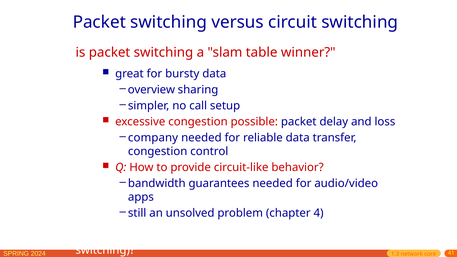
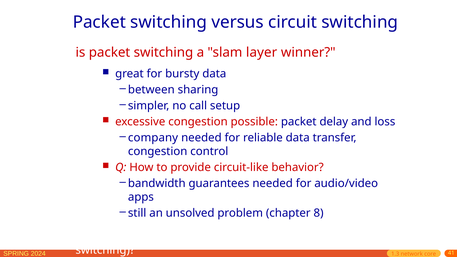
table: table -> layer (262, 52)
overview: overview -> between (151, 90)
4: 4 -> 8 (319, 213)
